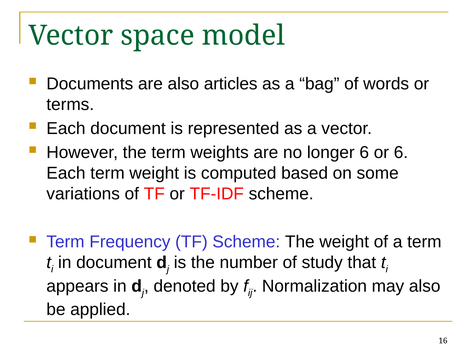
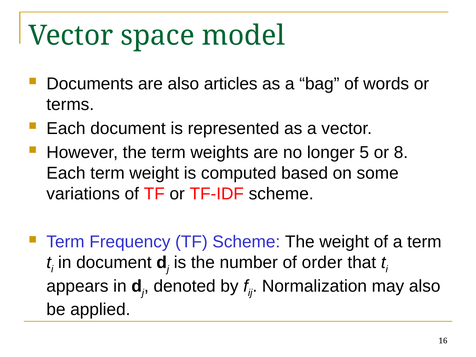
longer 6: 6 -> 5 (364, 153)
or 6: 6 -> 8 (401, 153)
study: study -> order (322, 263)
